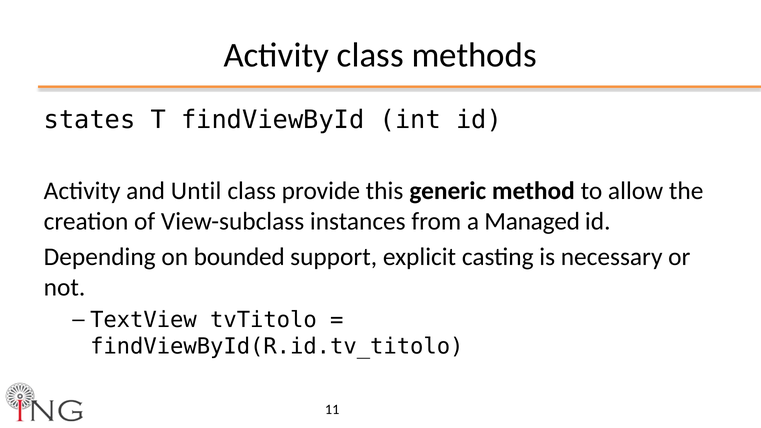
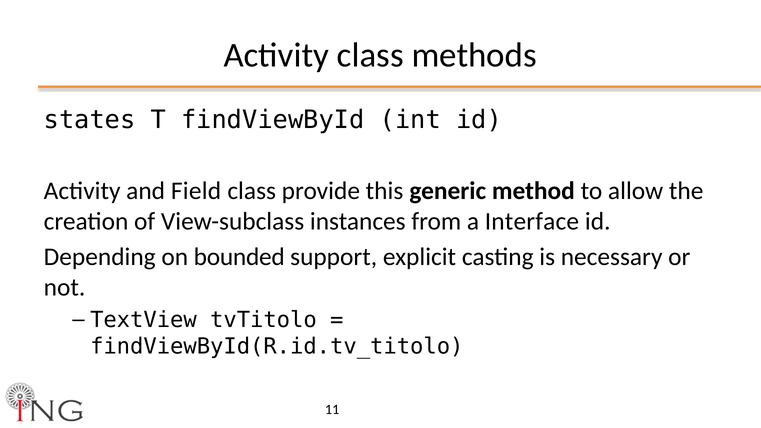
Until: Until -> Field (196, 191)
Managed: Managed -> Interface (532, 221)
